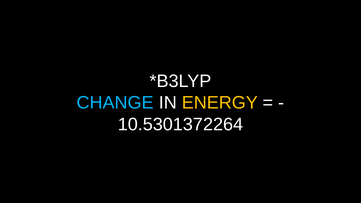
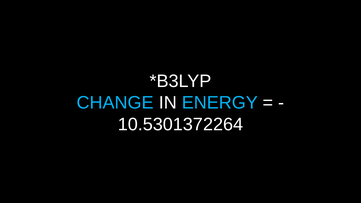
ENERGY colour: yellow -> light blue (220, 103)
